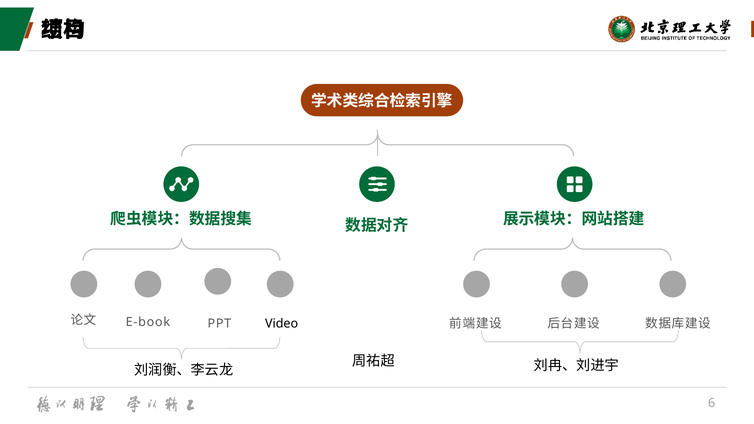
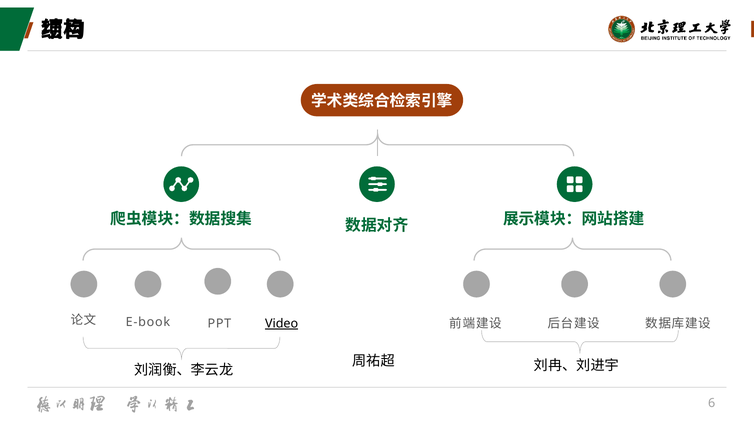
Video underline: none -> present (282, 324)
